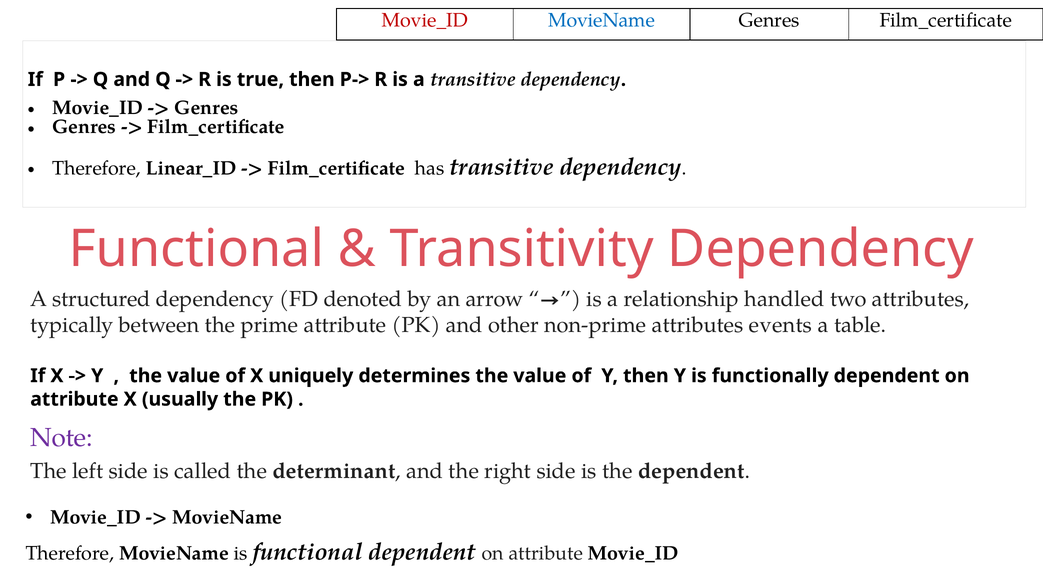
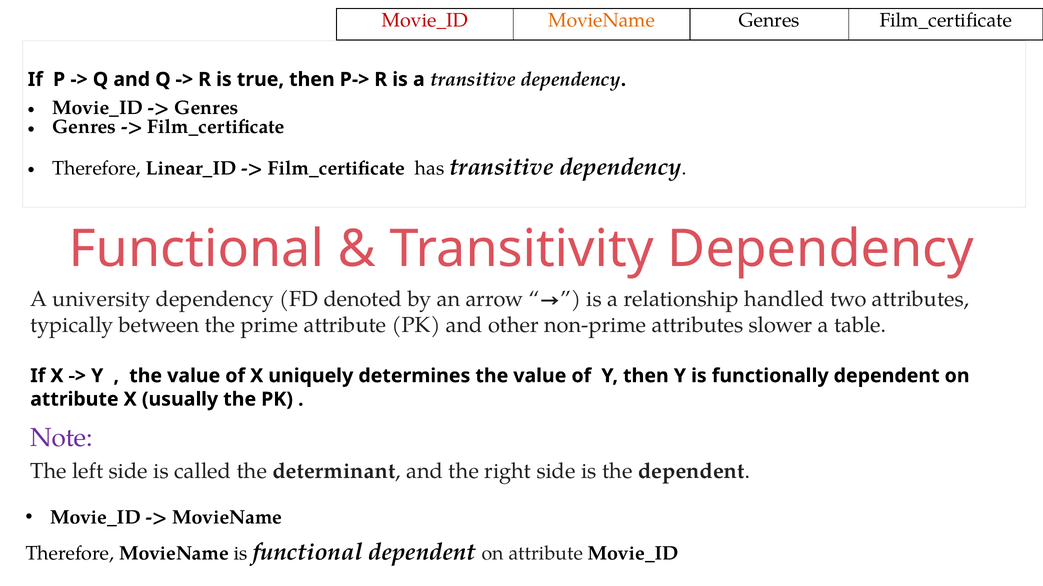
MovieName colour: blue -> orange (602, 20)
structured: structured -> university (101, 299)
events: events -> slower (781, 326)
